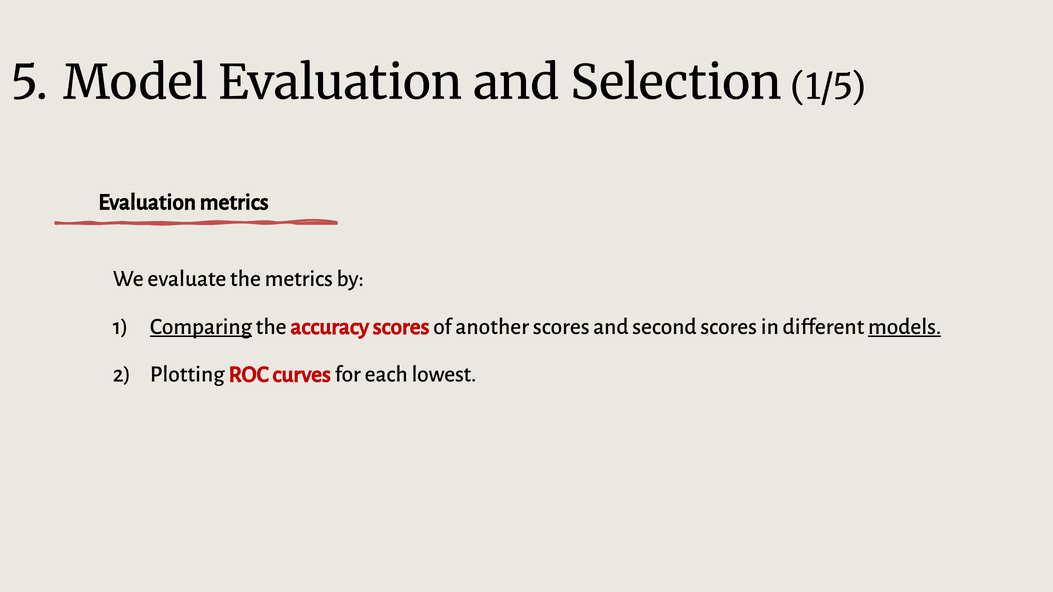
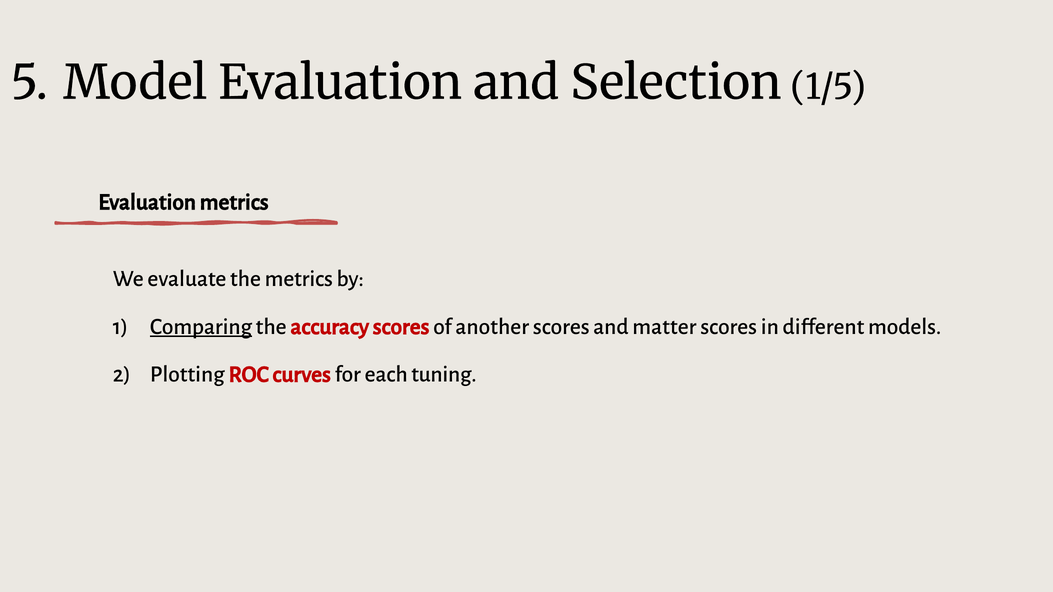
second: second -> matter (664, 327)
models underline: present -> none (905, 327)
lowest: lowest -> tuning (444, 374)
